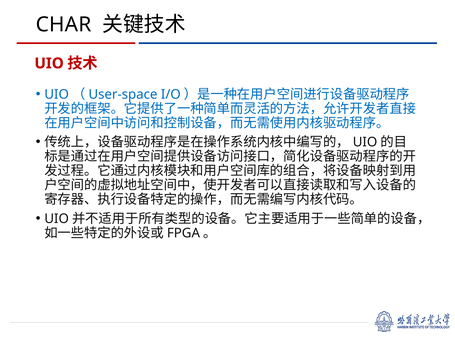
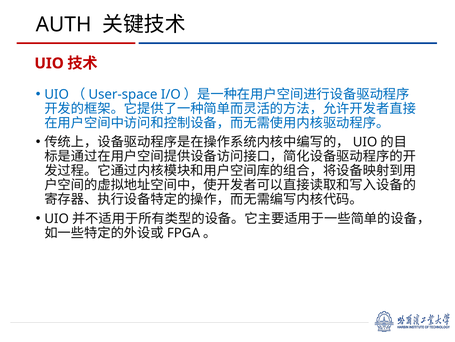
CHAR: CHAR -> AUTH (64, 24)
